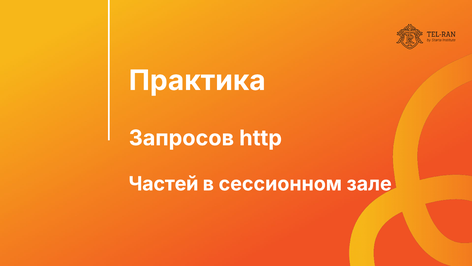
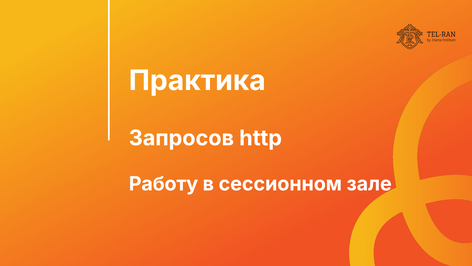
Частей: Частей -> Работу (163, 184)
